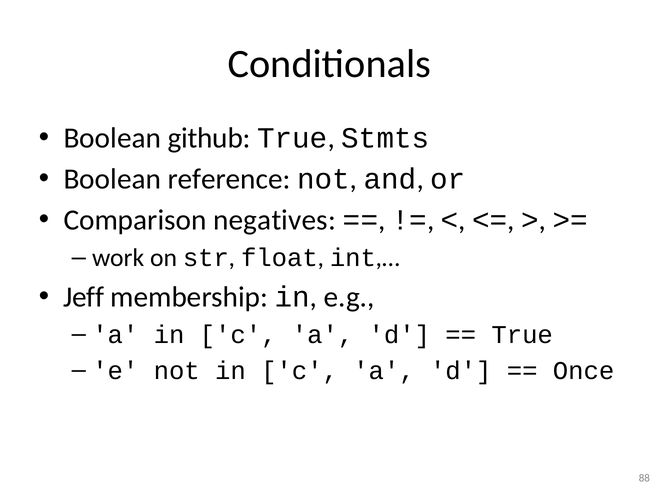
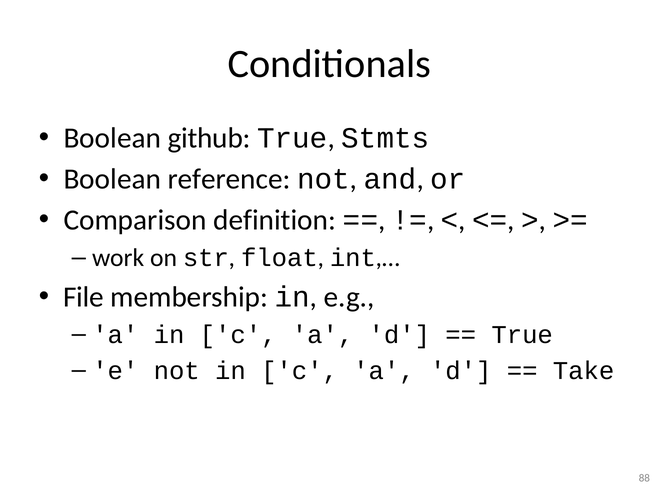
negatives: negatives -> definition (275, 220)
Jeff: Jeff -> File (84, 297)
Once: Once -> Take (584, 371)
